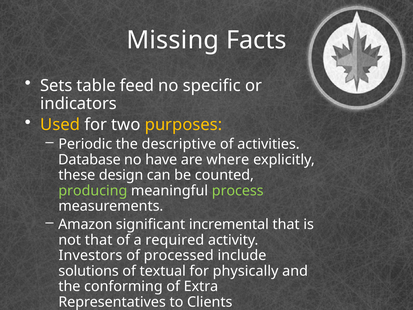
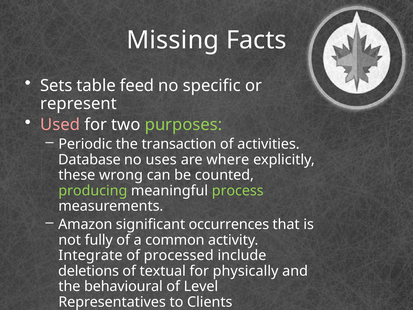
indicators: indicators -> represent (78, 103)
Used colour: yellow -> pink (60, 125)
purposes colour: yellow -> light green (184, 125)
descriptive: descriptive -> transaction (179, 144)
have: have -> uses (161, 160)
design: design -> wrong (121, 175)
incremental: incremental -> occurrences (229, 224)
not that: that -> fully (99, 240)
required: required -> common (175, 240)
Investors: Investors -> Integrate (90, 255)
solutions: solutions -> deletions (89, 271)
conforming: conforming -> behavioural (123, 286)
Extra: Extra -> Level (201, 286)
